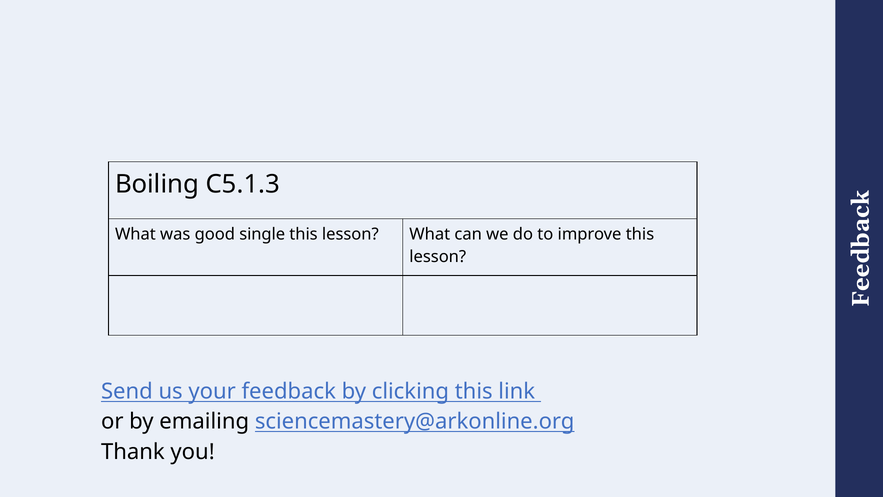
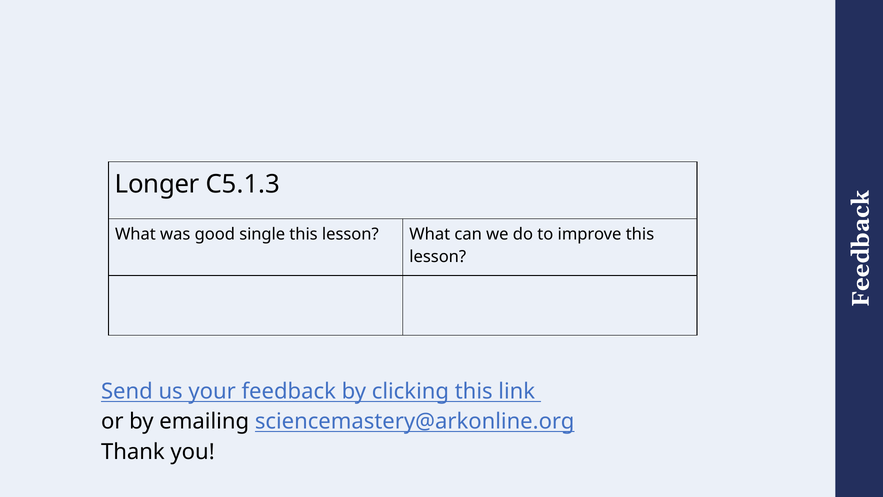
Boiling: Boiling -> Longer (157, 184)
